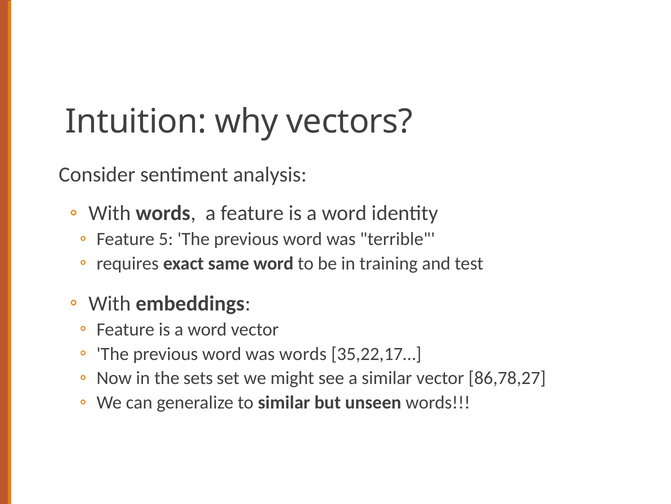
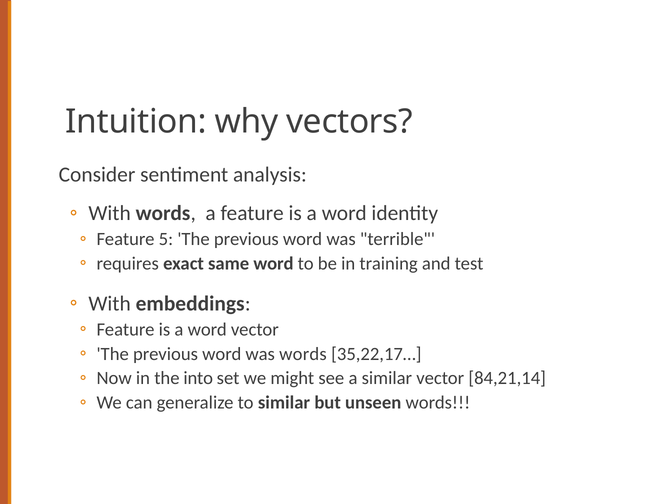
sets: sets -> into (198, 378)
86,78,27: 86,78,27 -> 84,21,14 (507, 378)
